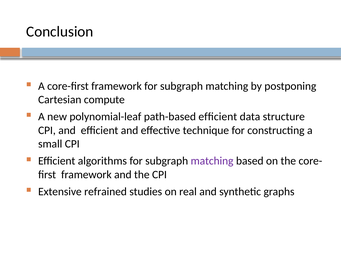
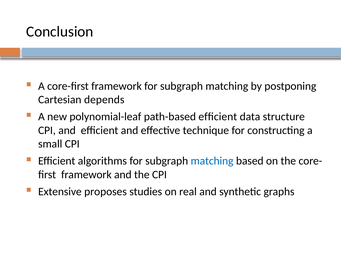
compute: compute -> depends (104, 100)
matching colour: purple -> blue (212, 161)
refrained: refrained -> proposes (106, 191)
